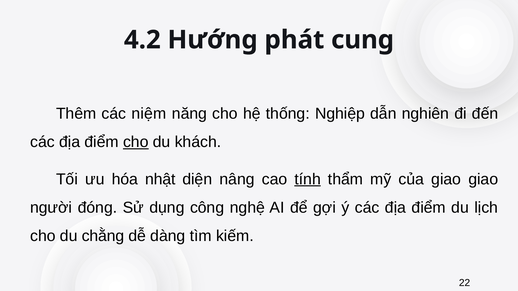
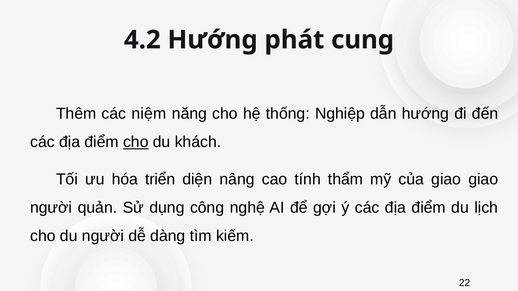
dẫn nghiên: nghiên -> hướng (425, 114)
nhật: nhật -> triển (160, 179)
tính underline: present -> none (308, 179)
đóng: đóng -> quản (97, 208)
du chằng: chằng -> người (103, 236)
